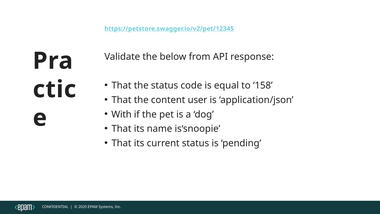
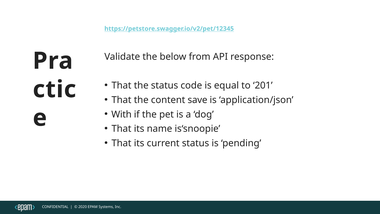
158: 158 -> 201 (263, 85)
user: user -> save (198, 100)
